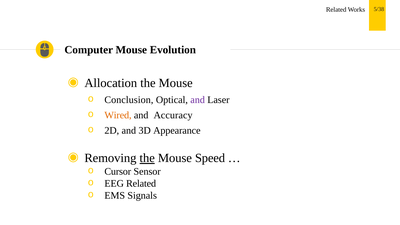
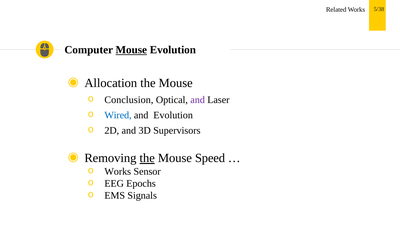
Mouse underline: none -> present (131, 50)
Wired colour: orange -> blue (118, 115)
and Accuracy: Accuracy -> Evolution (173, 115)
Appearance: Appearance -> Supervisors (177, 130)
Cursor: Cursor -> Works (118, 171)
EEG Related: Related -> Epochs (141, 183)
